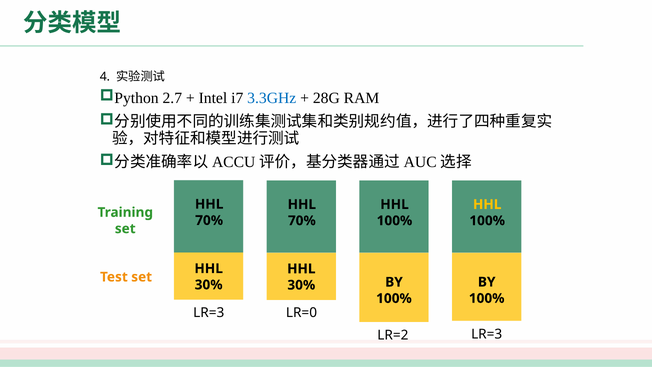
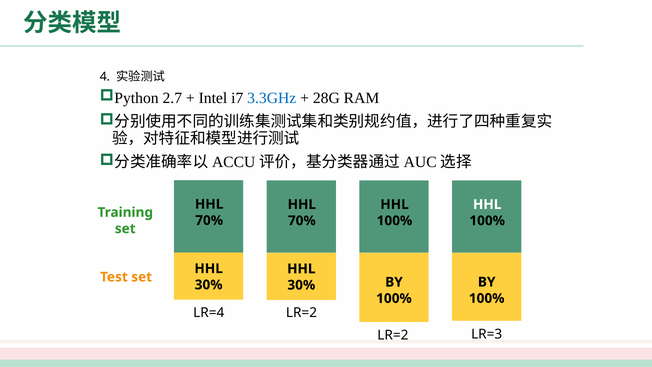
HHL colour: yellow -> white (487, 204)
LR=3: LR=3 -> LR=4 (209, 312)
LR=0: LR=0 -> LR=2 (301, 313)
